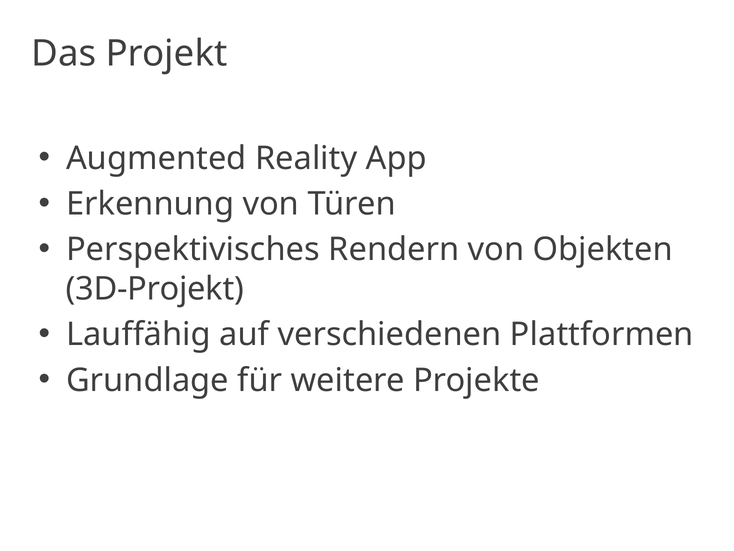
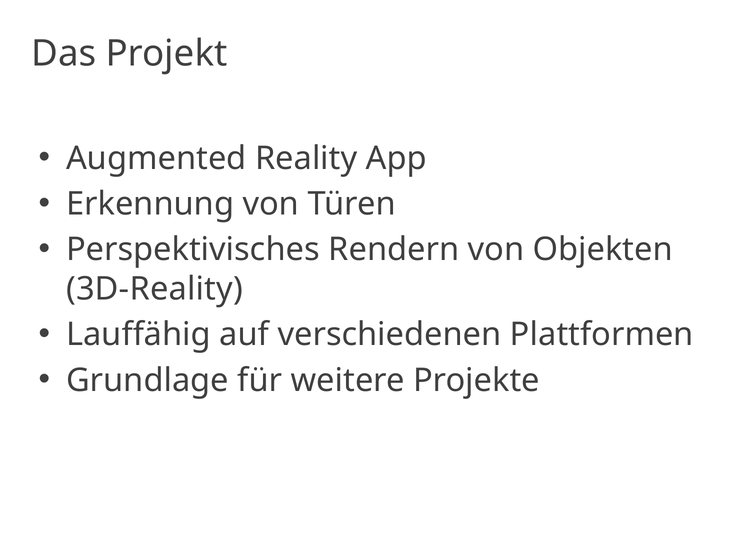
3D-Projekt: 3D-Projekt -> 3D-Reality (155, 289)
